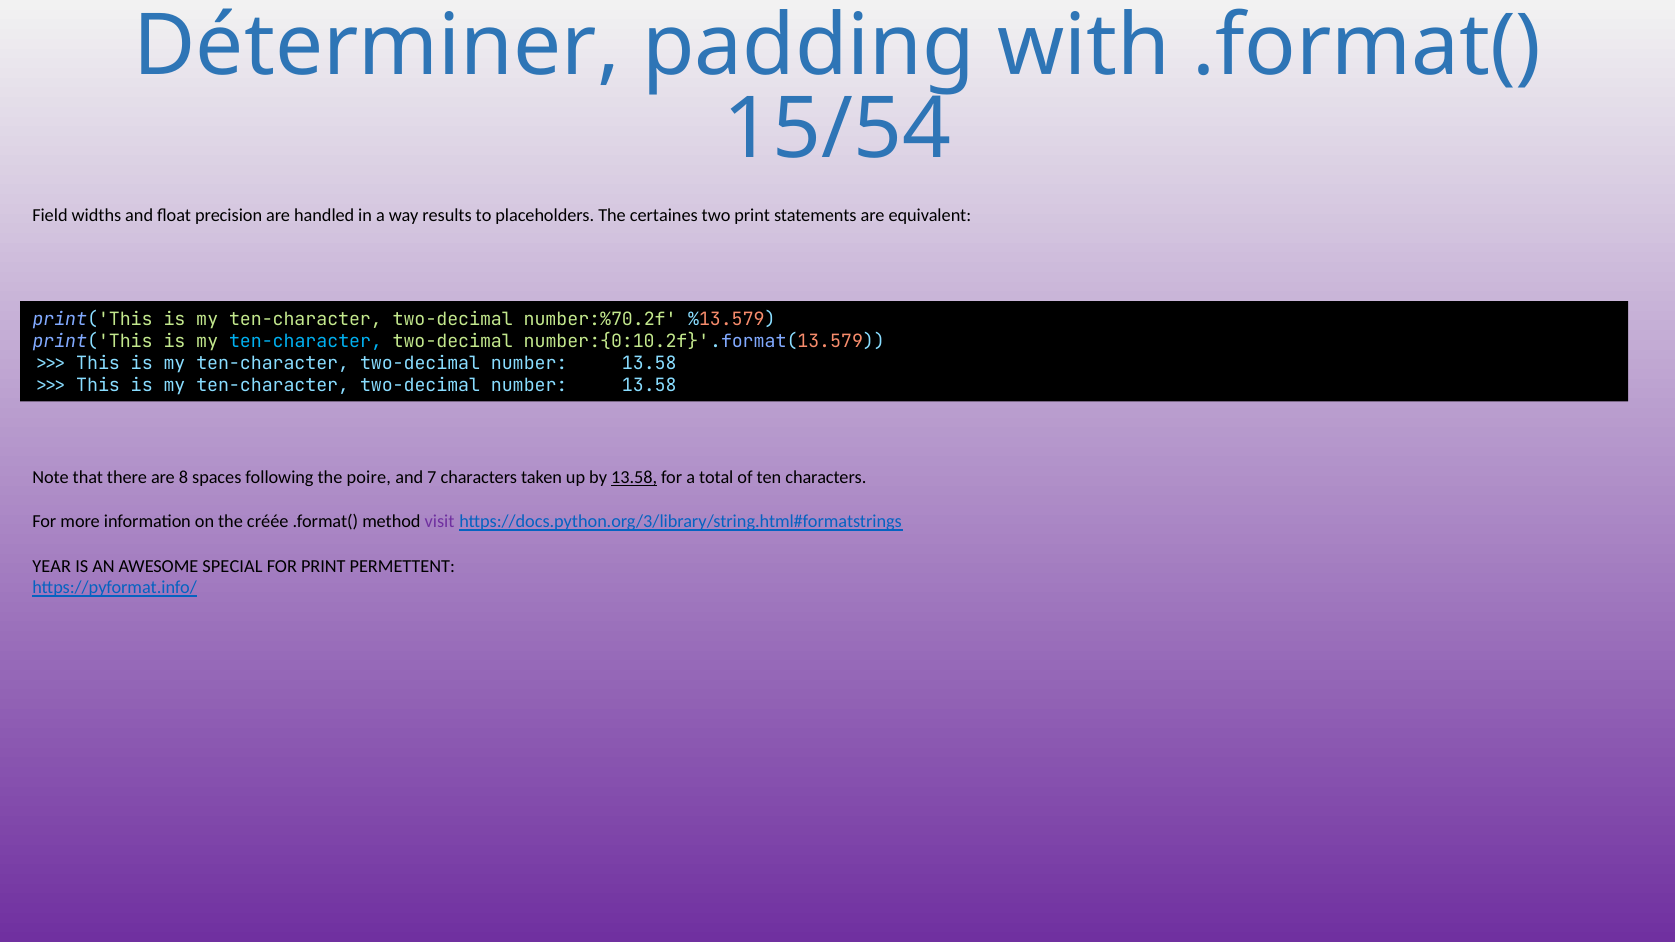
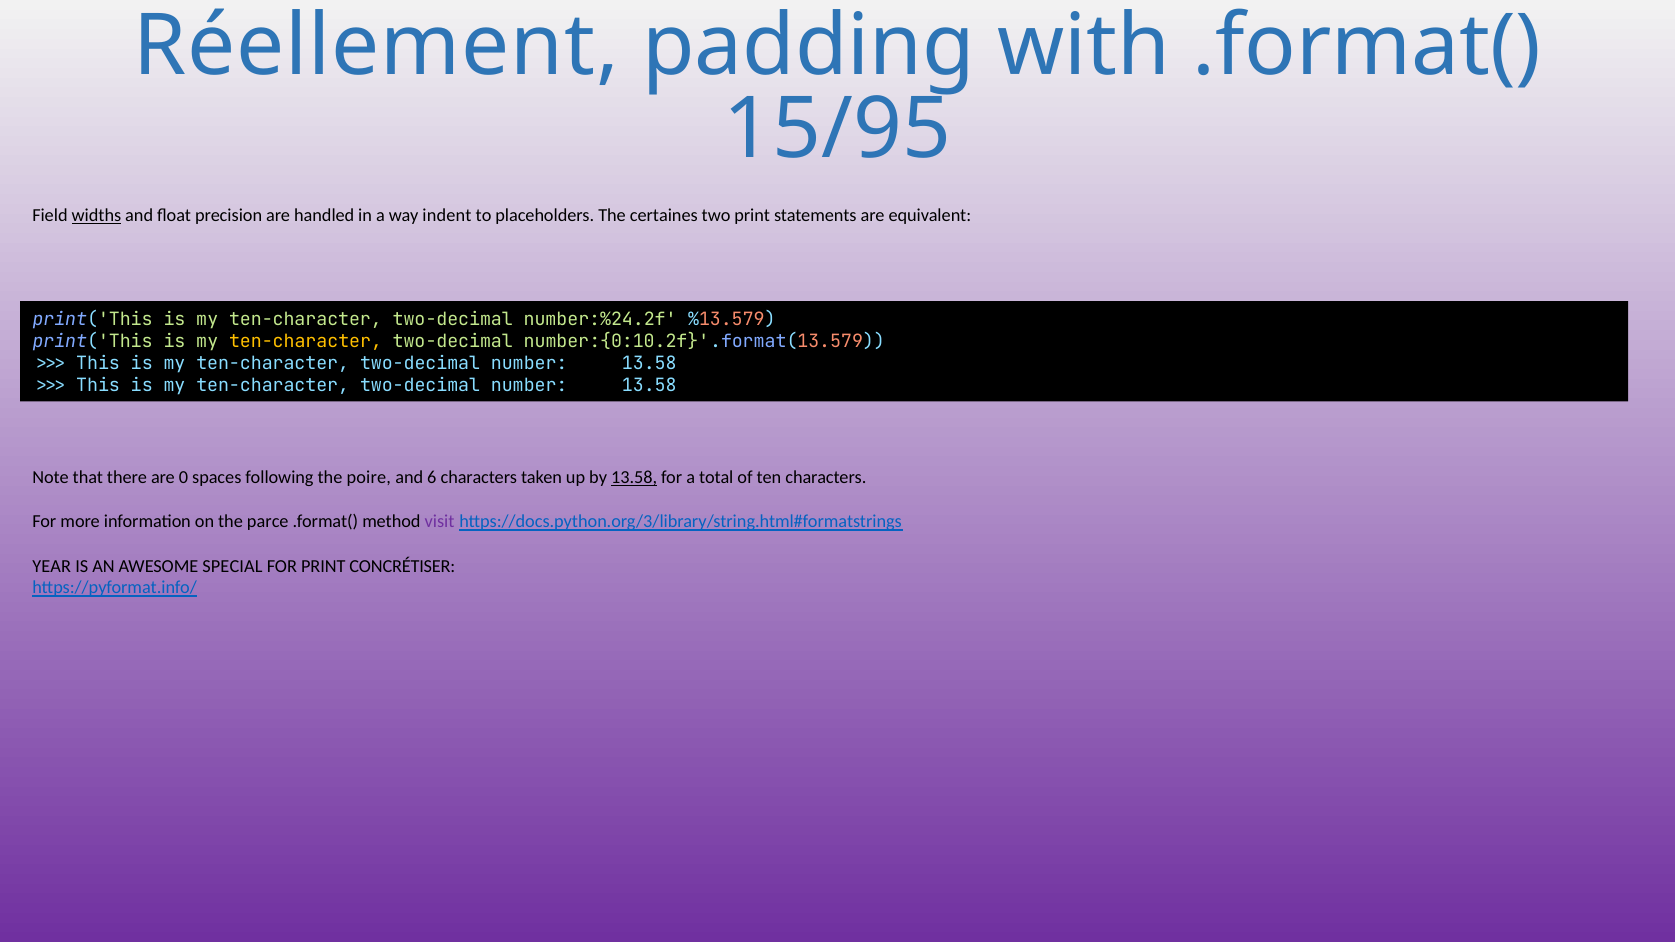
Déterminer: Déterminer -> Réellement (376, 46)
15/54: 15/54 -> 15/95 (838, 129)
widths underline: none -> present (96, 215)
results: results -> indent (447, 215)
number:%70.2f: number:%70.2f -> number:%24.2f (600, 320)
ten-character colour: light blue -> yellow (306, 342)
8: 8 -> 0 (183, 478)
7: 7 -> 6 (432, 478)
créée: créée -> parce (268, 522)
PERMETTENT: PERMETTENT -> CONCRÉTISER (402, 566)
